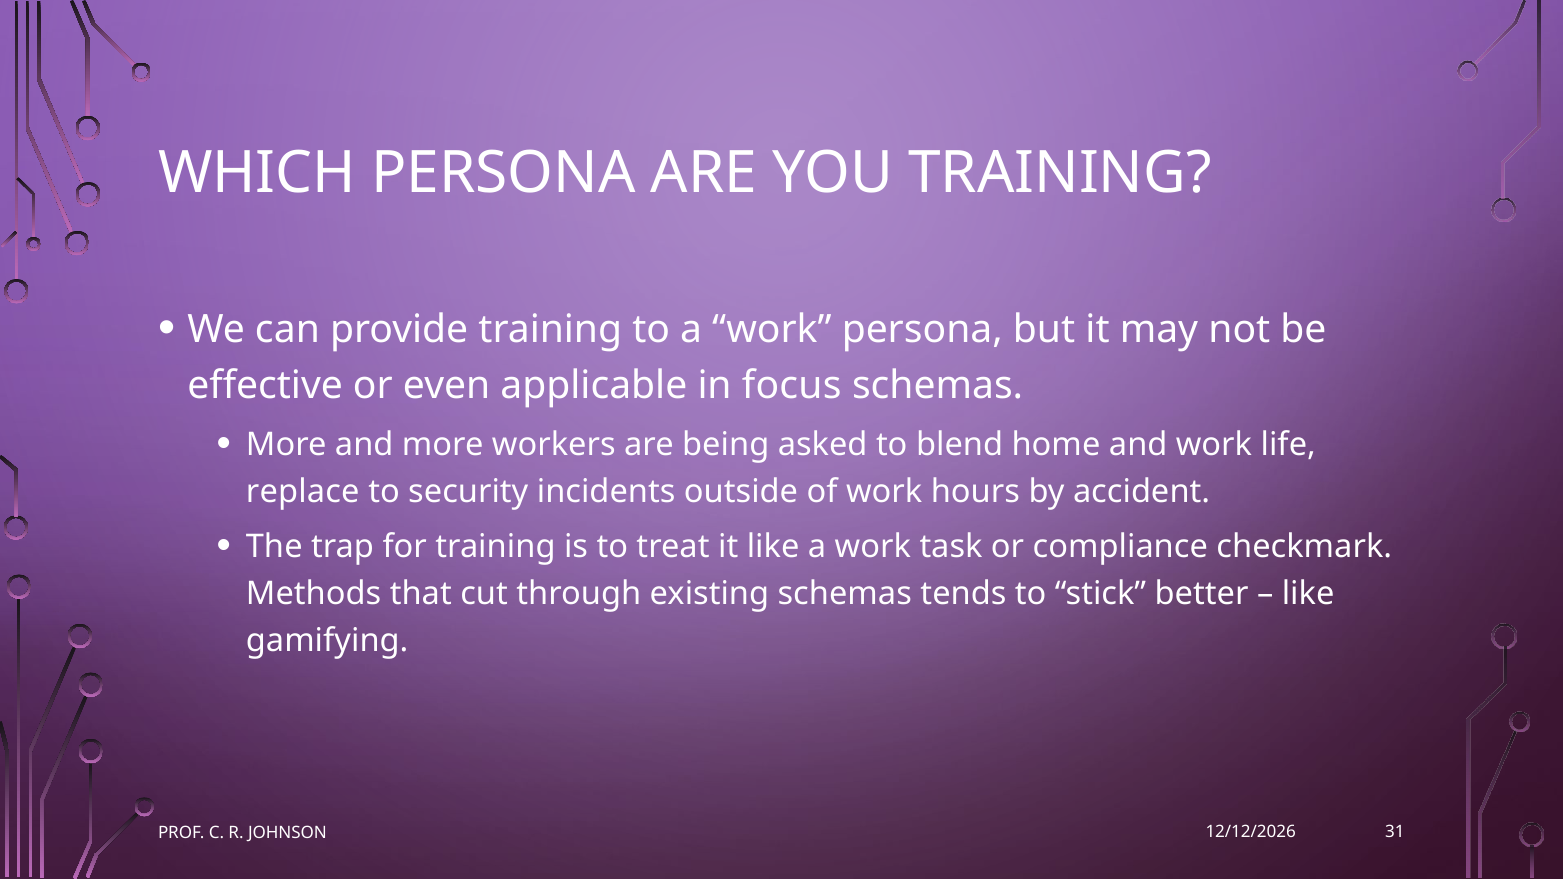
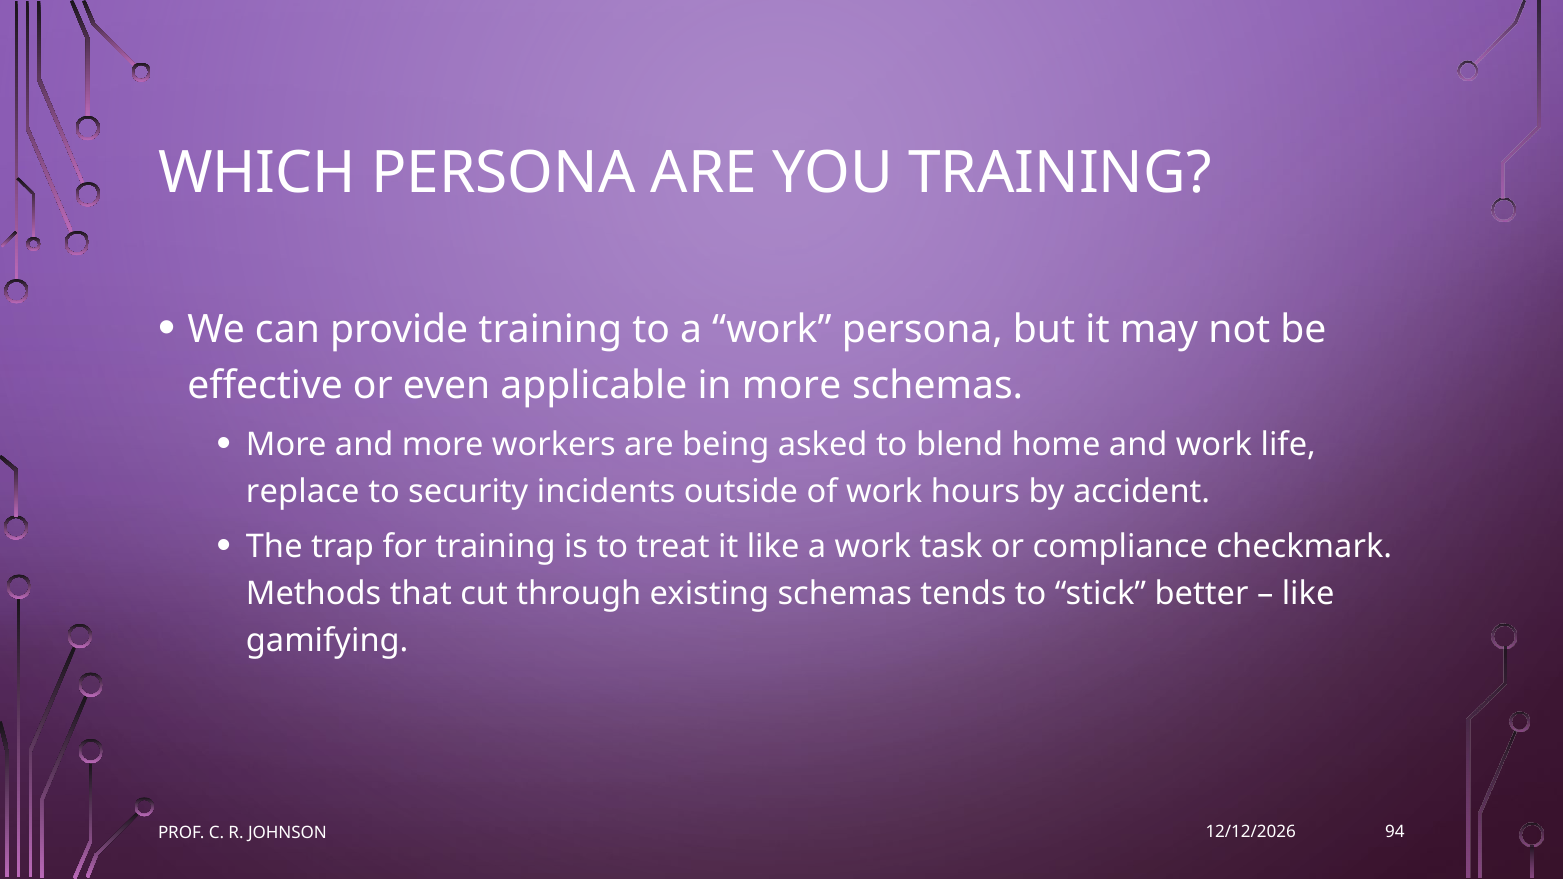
in focus: focus -> more (792, 386)
31: 31 -> 94 (1395, 832)
